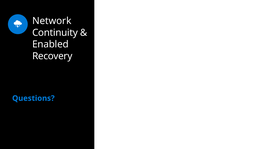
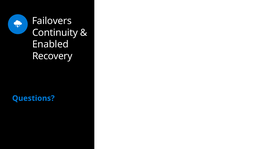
Network: Network -> Failovers (52, 21)
